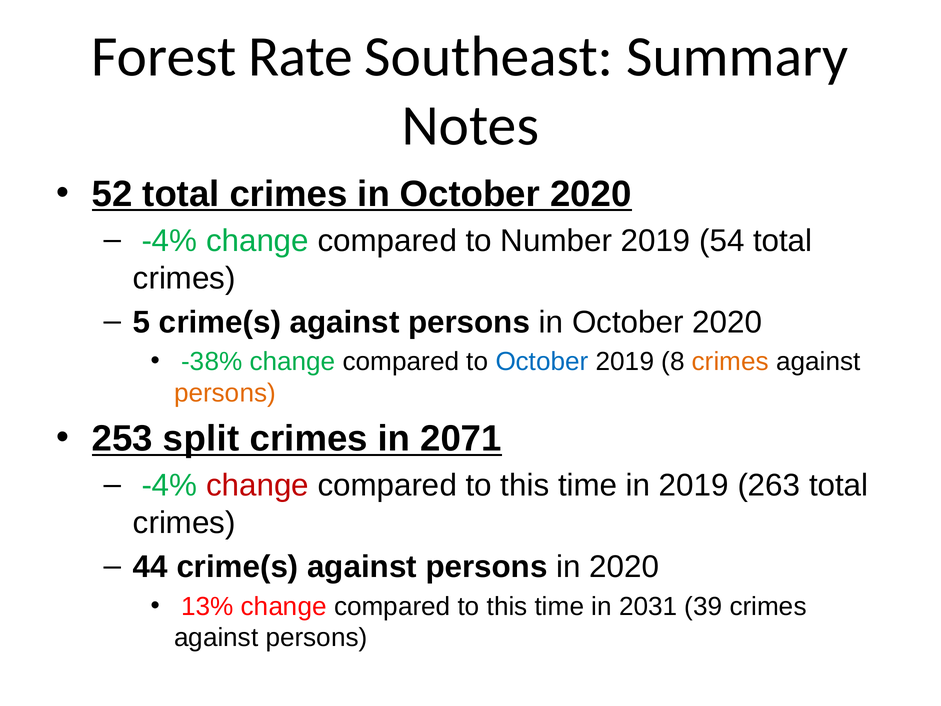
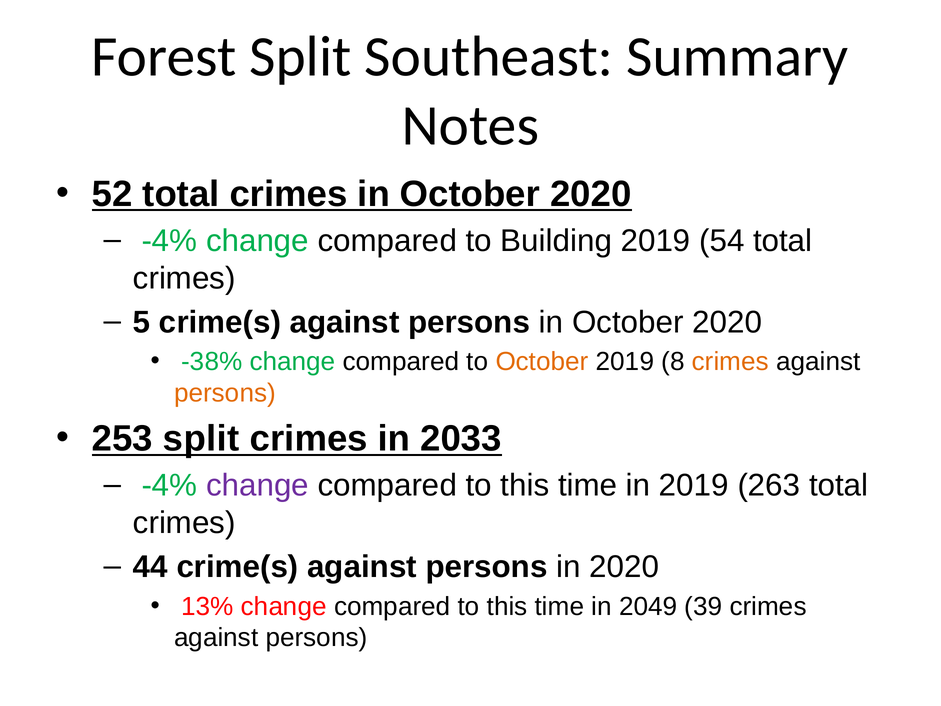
Forest Rate: Rate -> Split (300, 57)
Number: Number -> Building (556, 241)
October colour: blue -> orange (542, 362)
2071: 2071 -> 2033 (461, 439)
change colour: red -> purple (257, 485)
2031: 2031 -> 2049 (648, 606)
